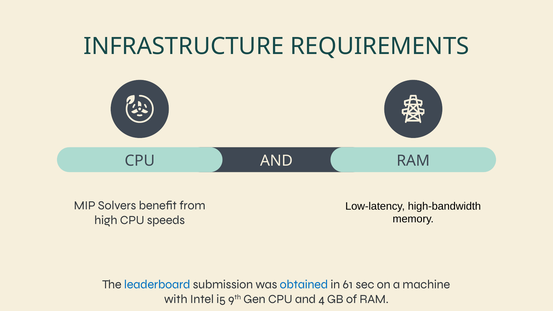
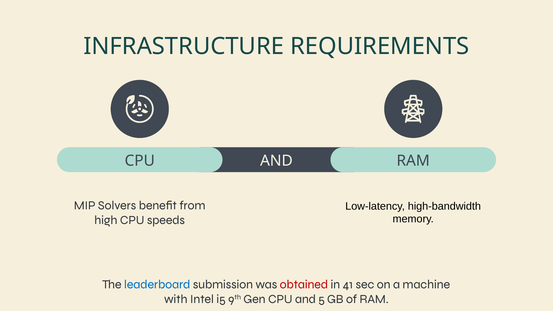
obtained colour: blue -> red (304, 285)
61: 61 -> 41 (348, 285)
4: 4 -> 5 (322, 299)
